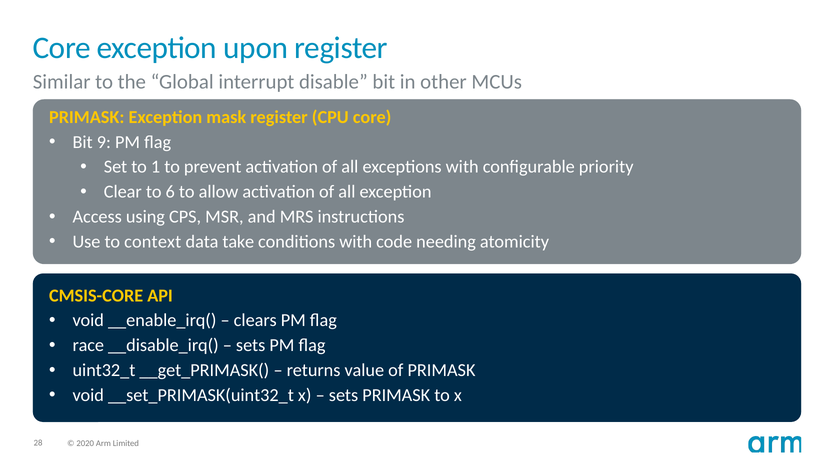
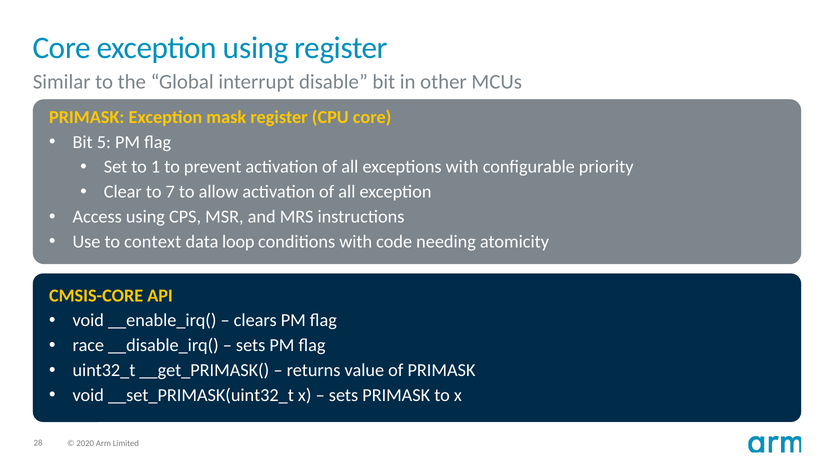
exception upon: upon -> using (256, 48)
9: 9 -> 5 (104, 142)
6: 6 -> 7 (170, 192)
take: take -> loop (238, 242)
